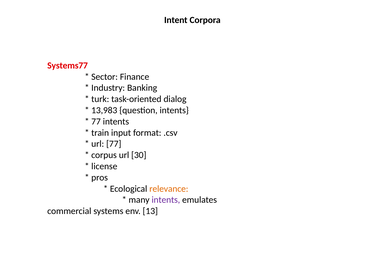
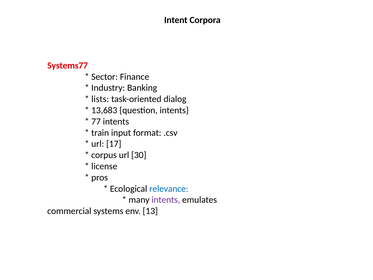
turk: turk -> lists (100, 99)
13,983: 13,983 -> 13,683 (104, 110)
url 77: 77 -> 17 (114, 144)
relevance colour: orange -> blue (169, 189)
